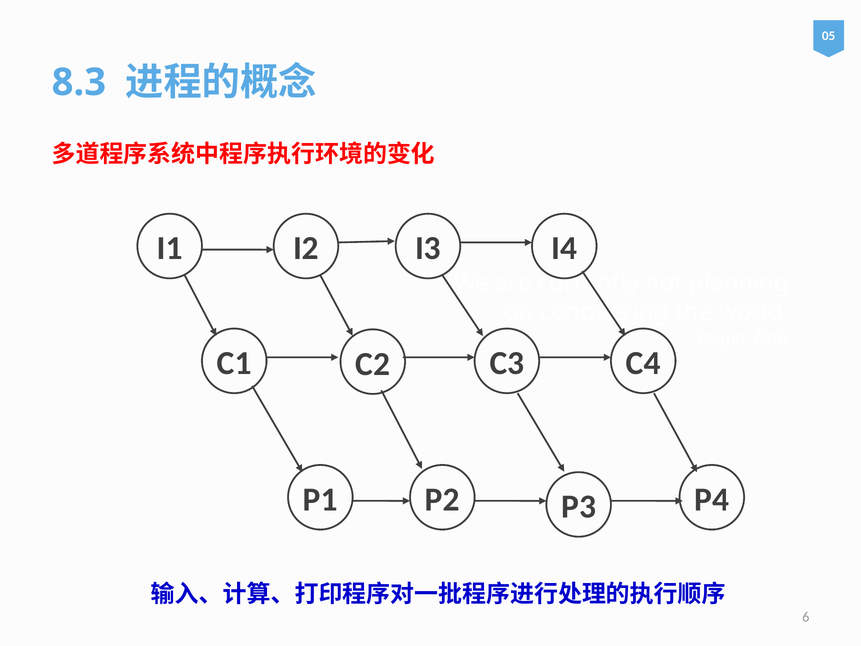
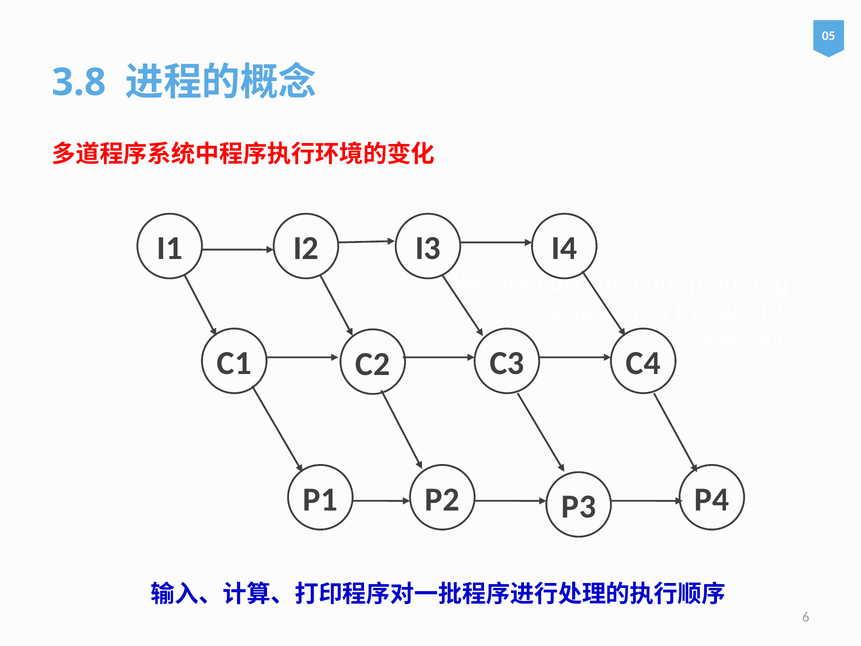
8.3: 8.3 -> 3.8 (79, 82)
